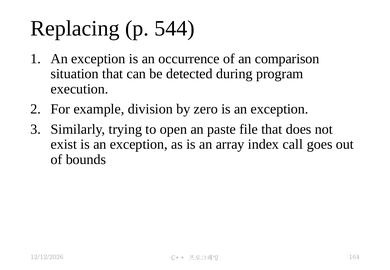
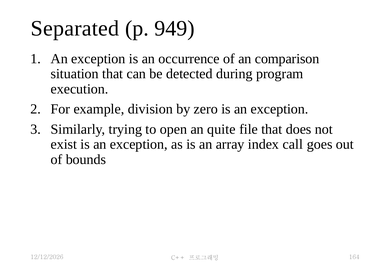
Replacing: Replacing -> Separated (75, 28)
544: 544 -> 949 (174, 28)
paste: paste -> quite (221, 129)
